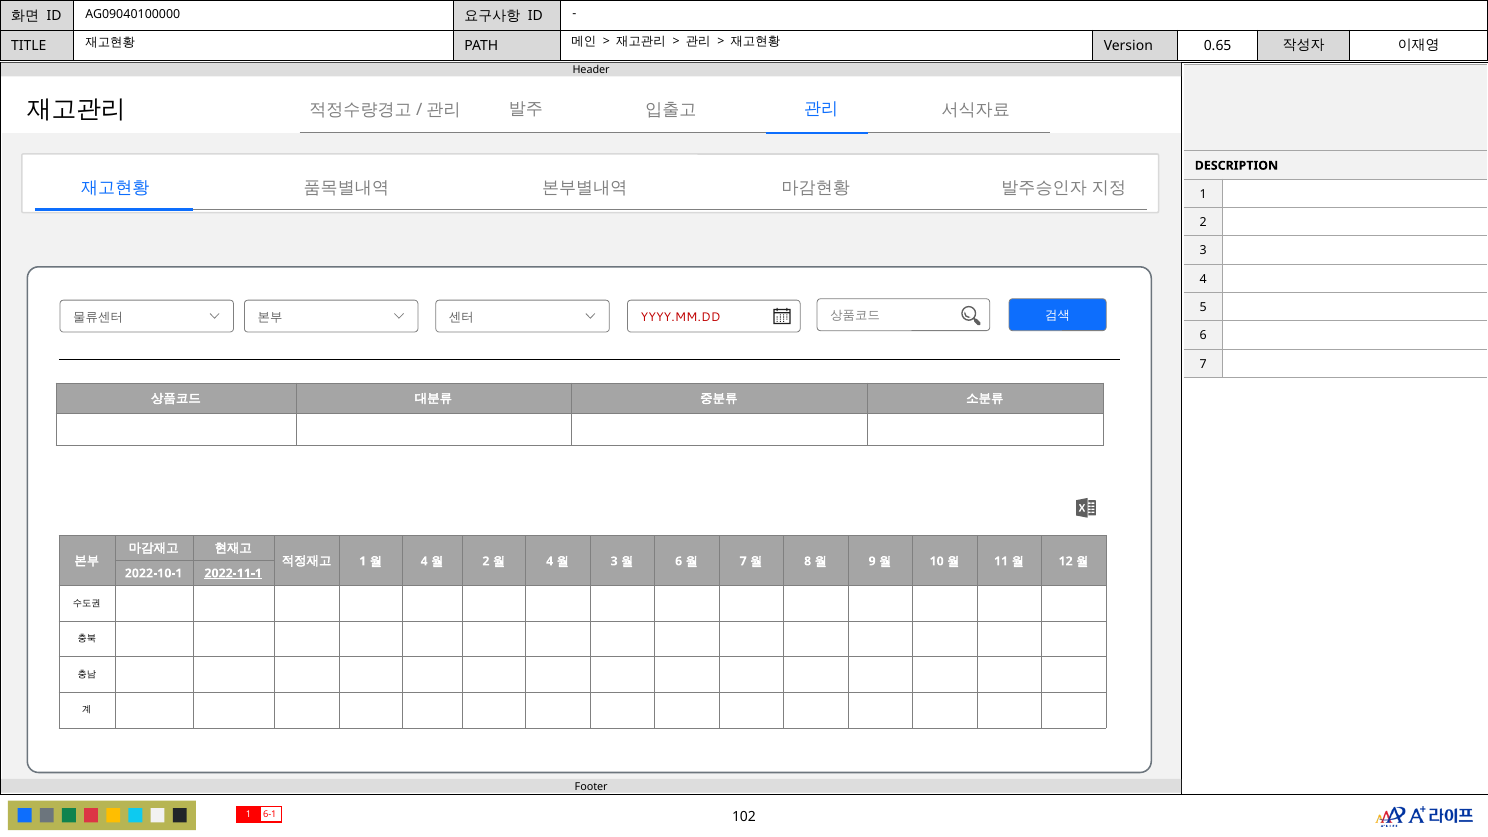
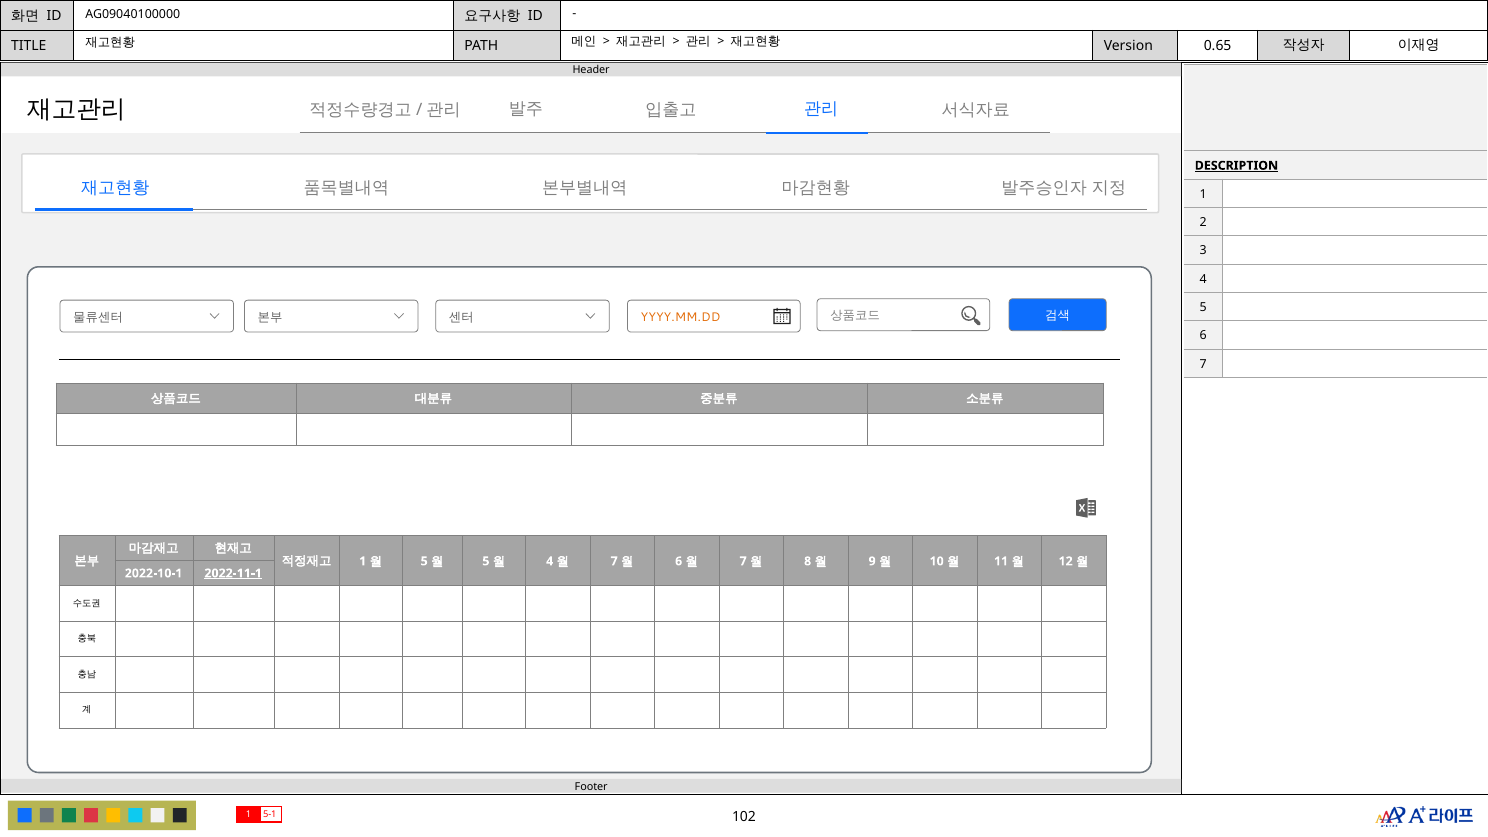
DESCRIPTION underline: none -> present (1236, 166)
YYYY.MM.DD colour: red -> orange (681, 317)
4: 4 -> 5 (424, 561)
2: 2 -> 5 (486, 561)
3: 3 -> 7 (614, 561)
6-1: 6-1 -> 5-1 (270, 815)
